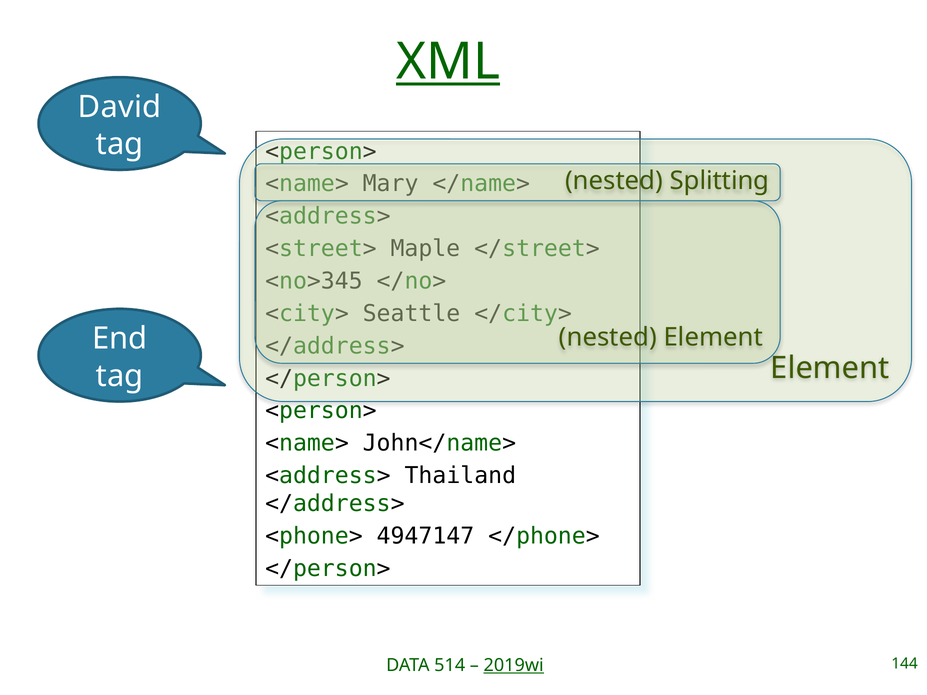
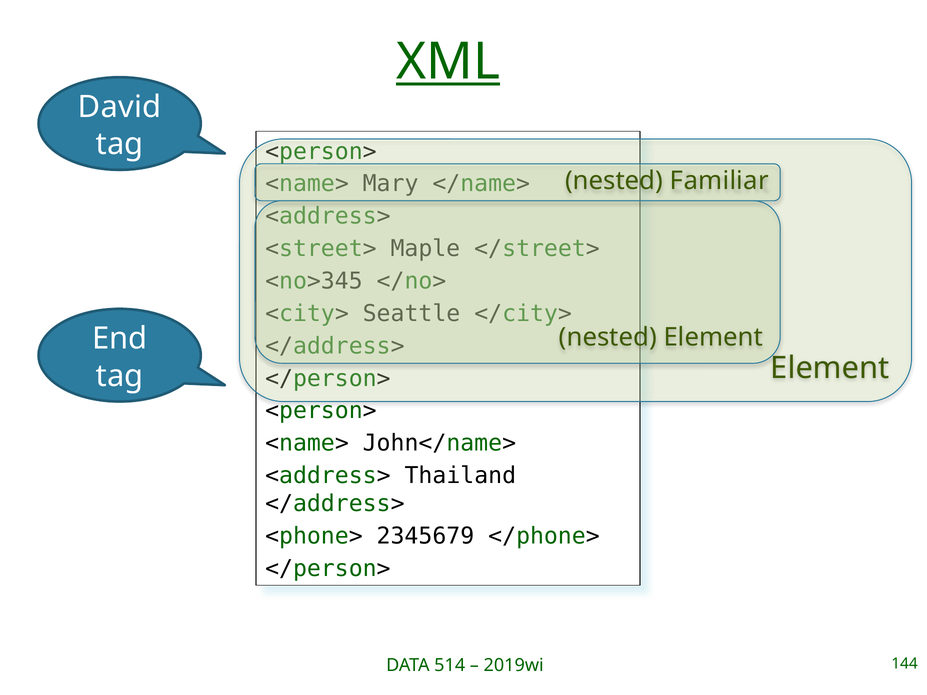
Splitting: Splitting -> Familiar (719, 181)
4947147: 4947147 -> 2345679 (425, 536)
2019wi underline: present -> none (514, 666)
